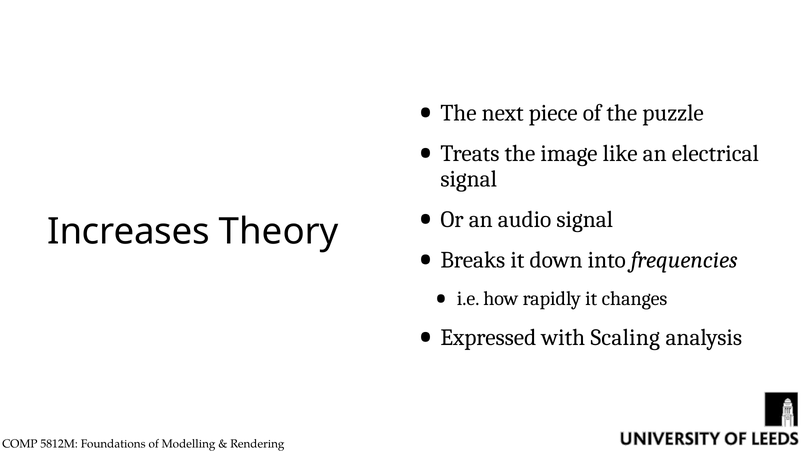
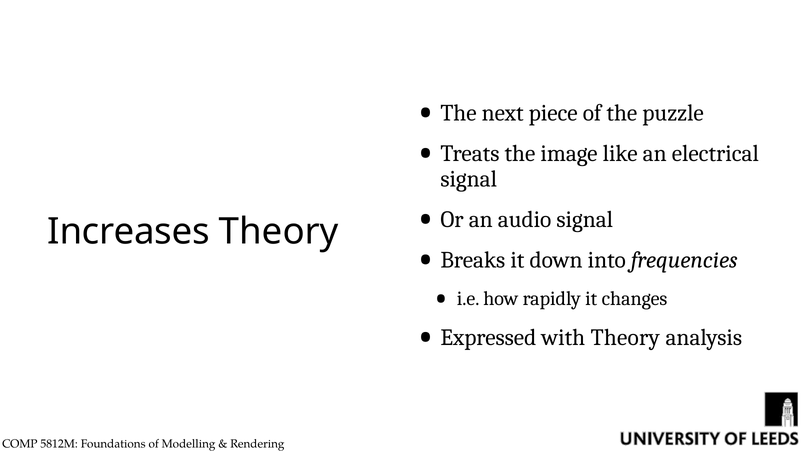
with Scaling: Scaling -> Theory (625, 337)
